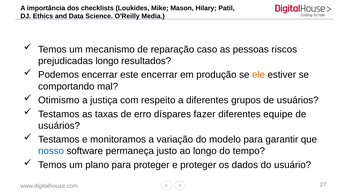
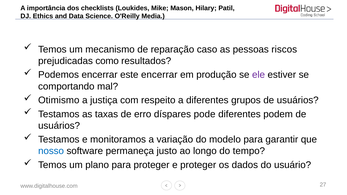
prejudicadas longo: longo -> como (107, 61)
ele colour: orange -> purple (259, 75)
fazer: fazer -> pode (205, 114)
equipe: equipe -> podem (278, 114)
